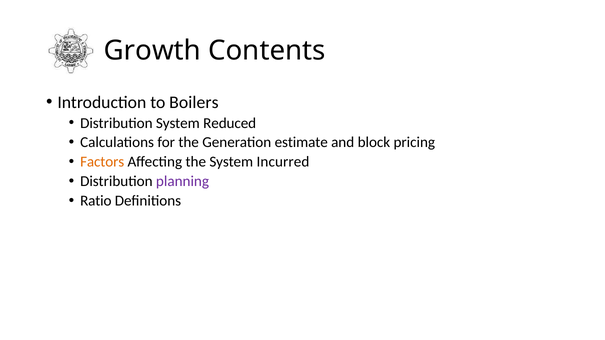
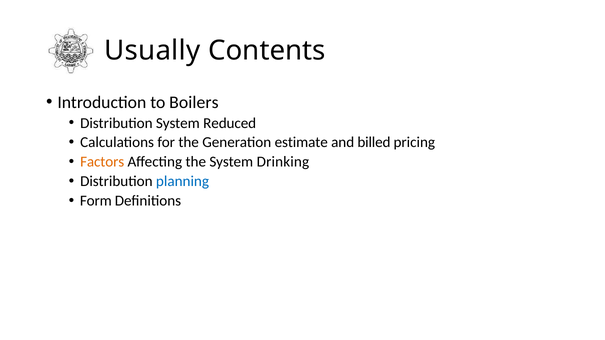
Growth: Growth -> Usually (152, 51)
block: block -> billed (374, 143)
Incurred: Incurred -> Drinking (283, 162)
planning colour: purple -> blue (183, 182)
Ratio: Ratio -> Form (96, 201)
